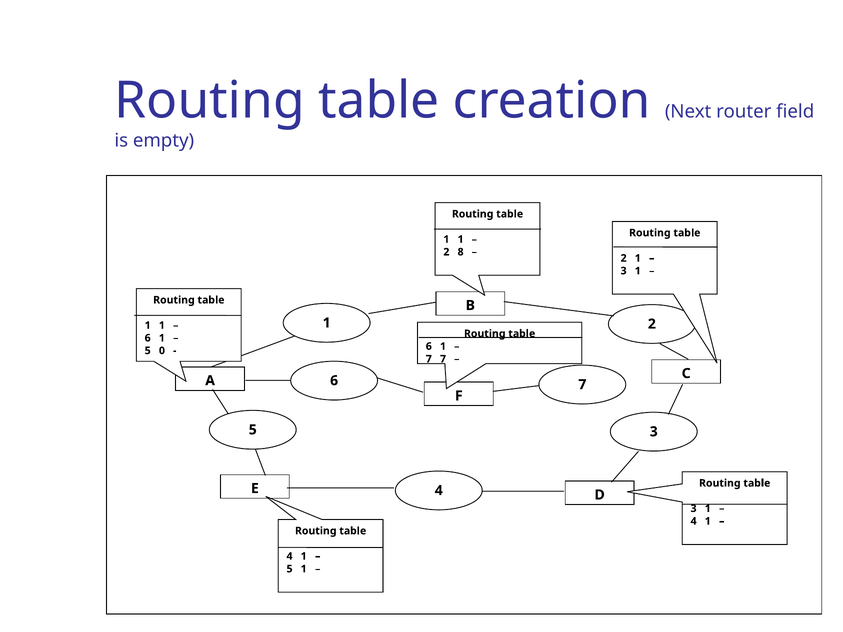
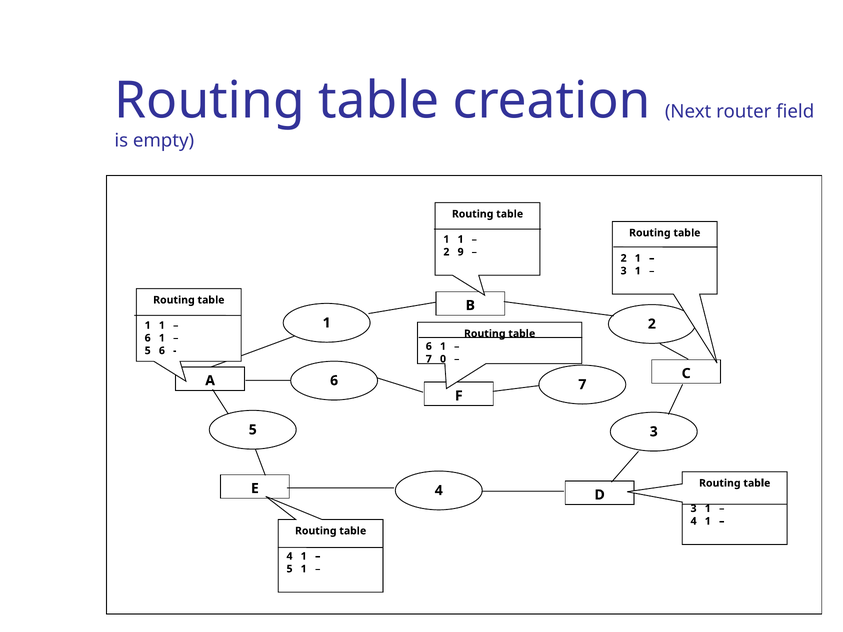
8: 8 -> 9 (461, 252)
0: 0 -> 6 (162, 351)
7 7: 7 -> 0 (443, 359)
